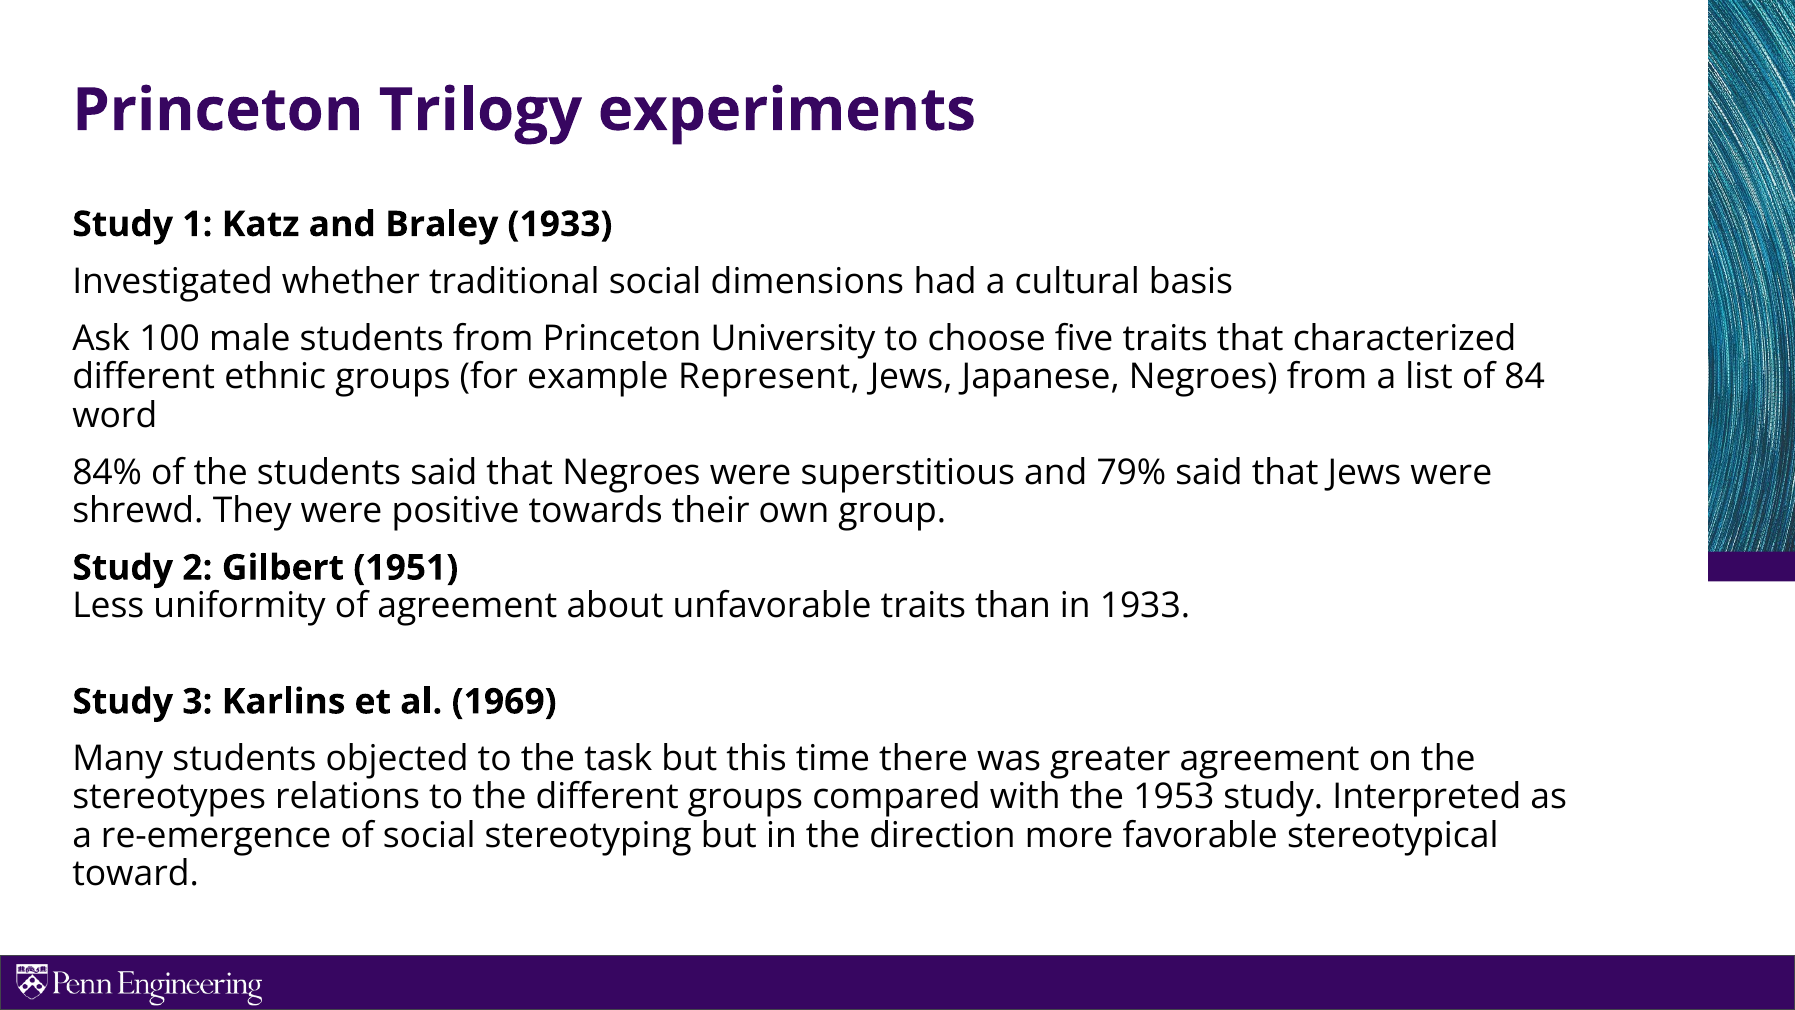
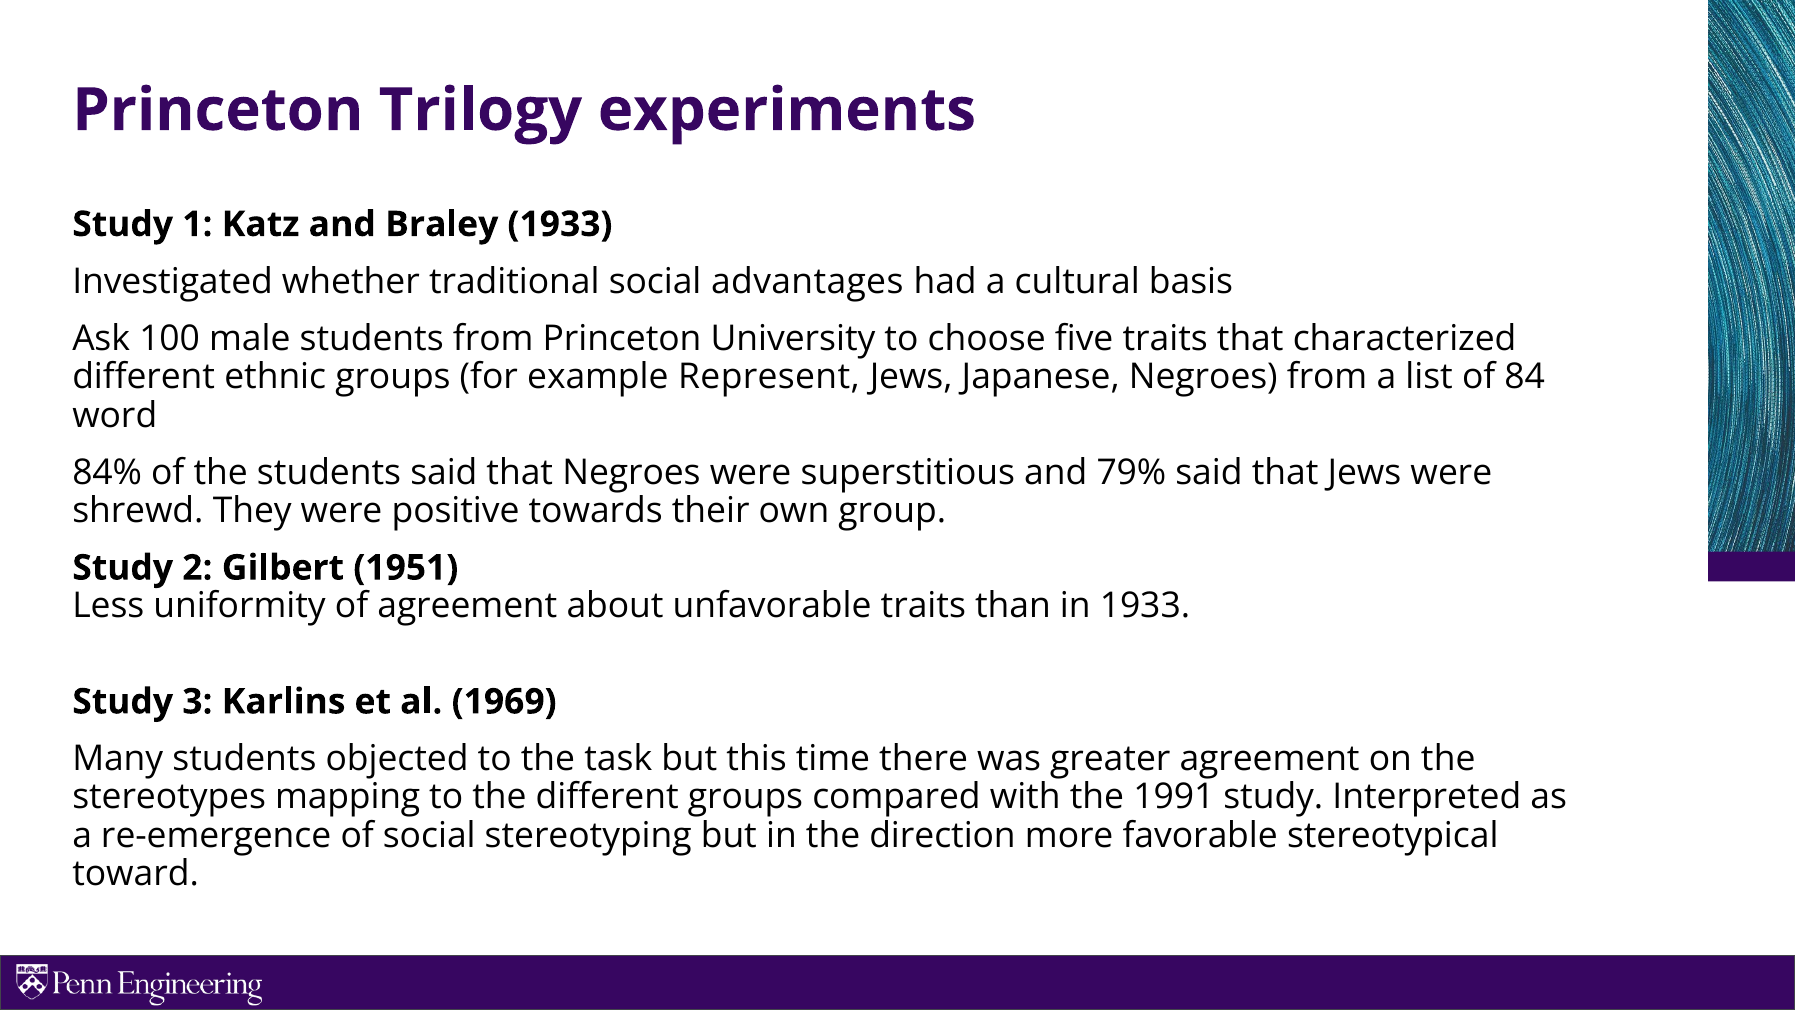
dimensions: dimensions -> advantages (807, 281)
relations: relations -> mapping (348, 797)
1953: 1953 -> 1991 (1174, 797)
